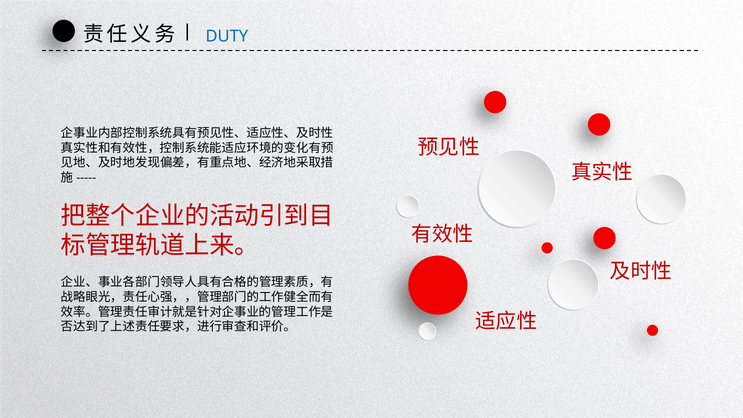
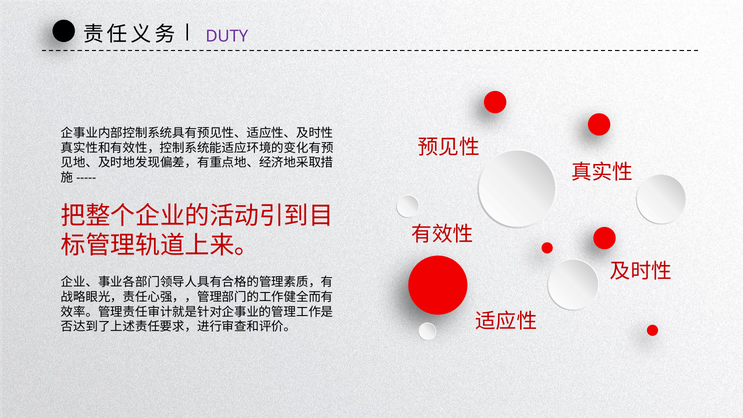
DUTY colour: blue -> purple (227, 36)
